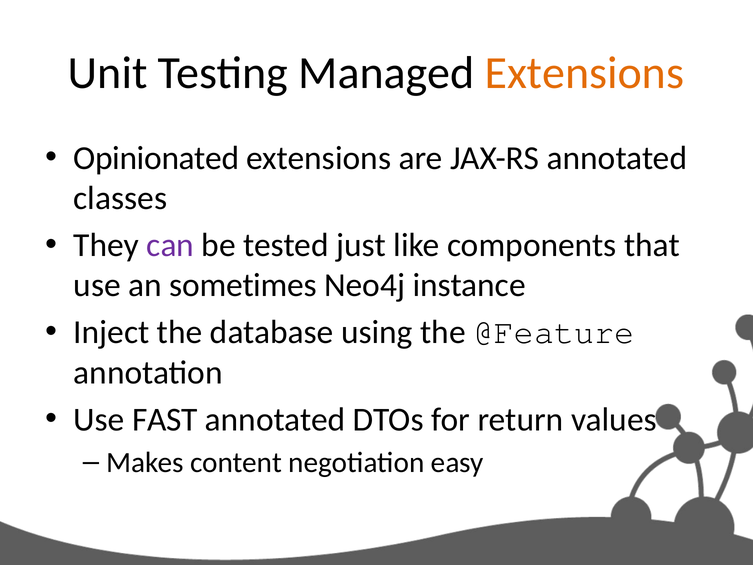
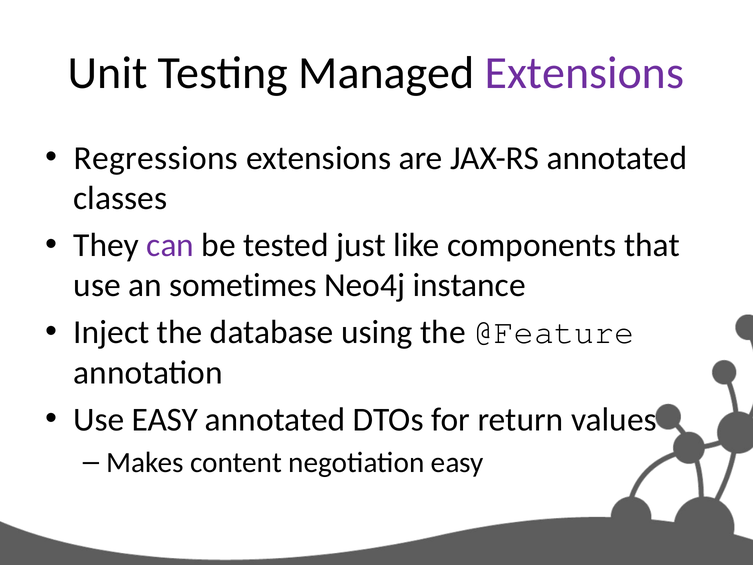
Extensions colour: orange -> purple (584, 73)
Opinionated: Opinionated -> Regressions (156, 158)
Use FAST: FAST -> EASY (165, 419)
